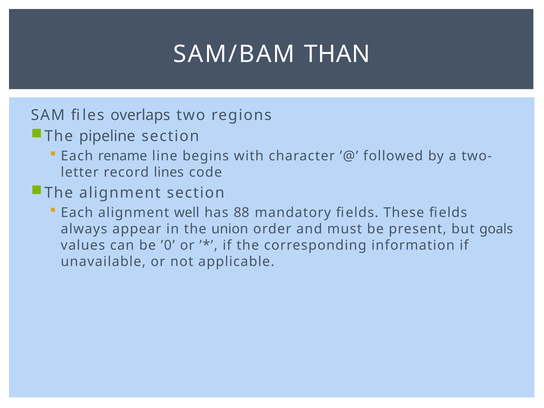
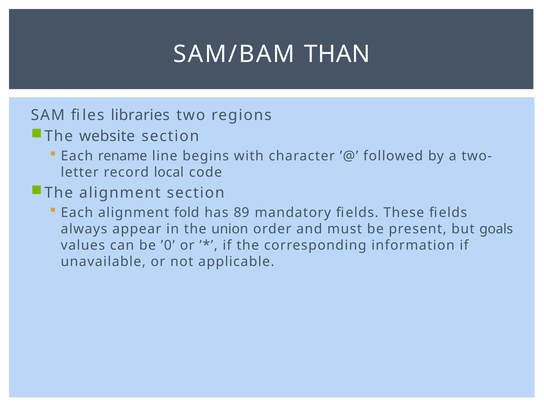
overlaps: overlaps -> libraries (140, 115)
pipeline: pipeline -> website (107, 136)
lines: lines -> local (169, 172)
well: well -> fold (187, 213)
88: 88 -> 89 (241, 213)
